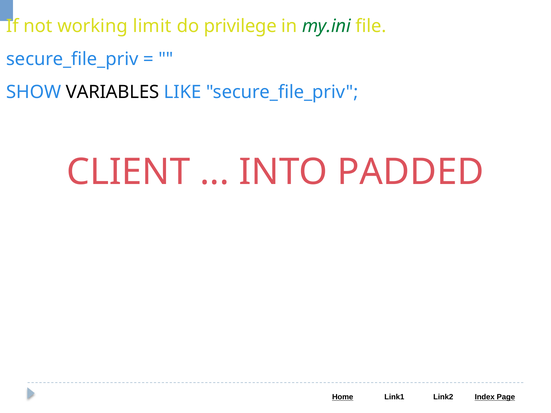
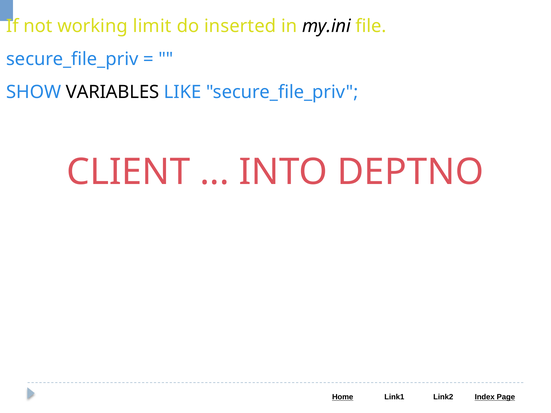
privilege: privilege -> inserted (240, 26)
my.ini colour: green -> black (326, 26)
PADDED: PADDED -> DEPTNO (411, 172)
